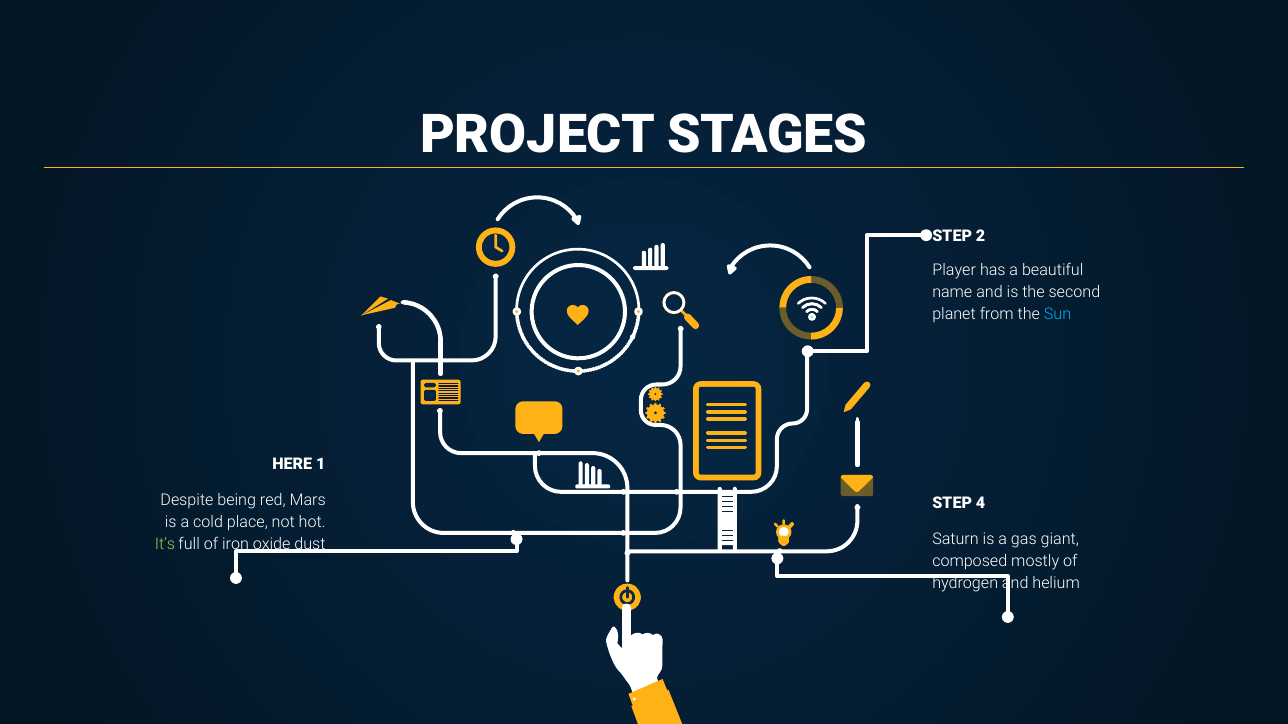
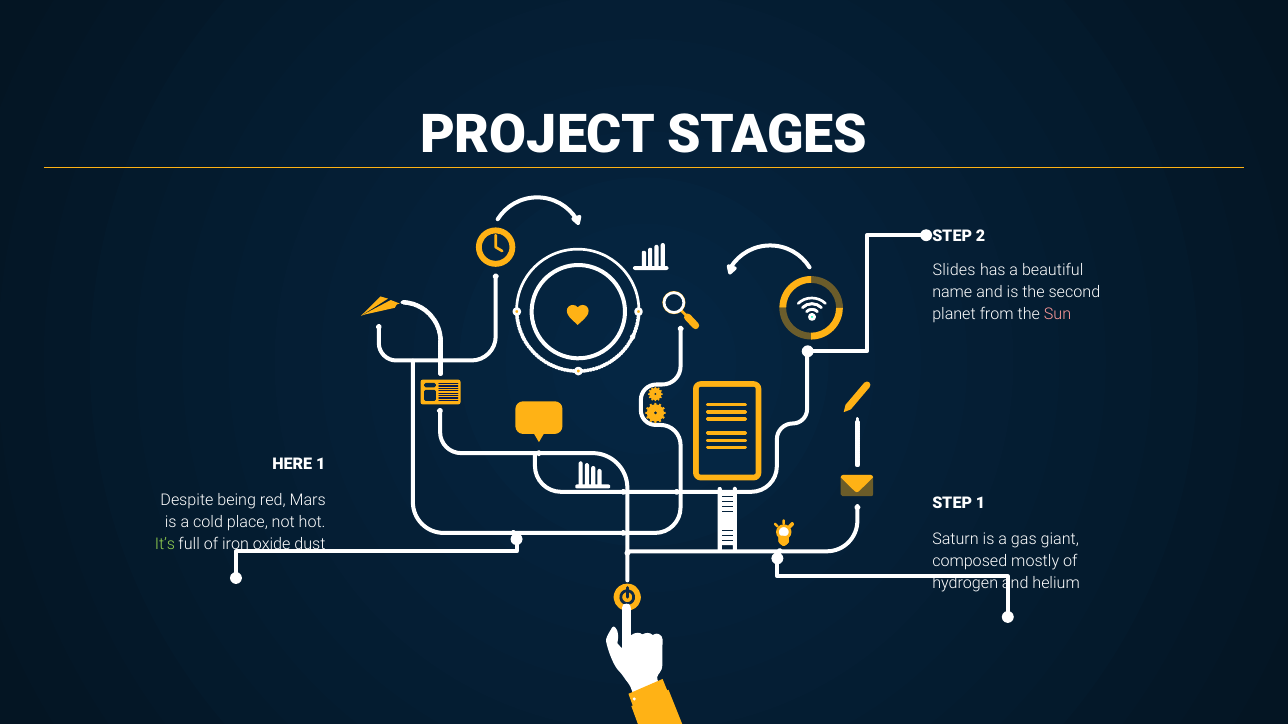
Player: Player -> Slides (954, 270)
Sun colour: light blue -> pink (1057, 315)
STEP 4: 4 -> 1 (981, 504)
